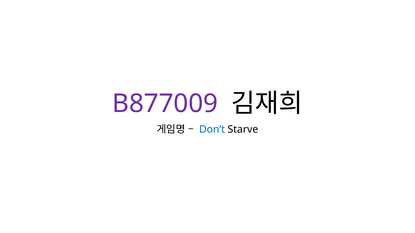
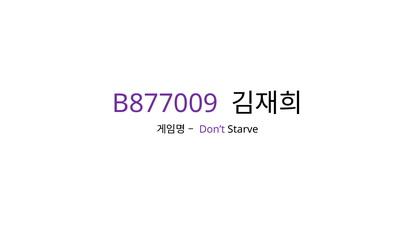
Don’t colour: blue -> purple (212, 130)
